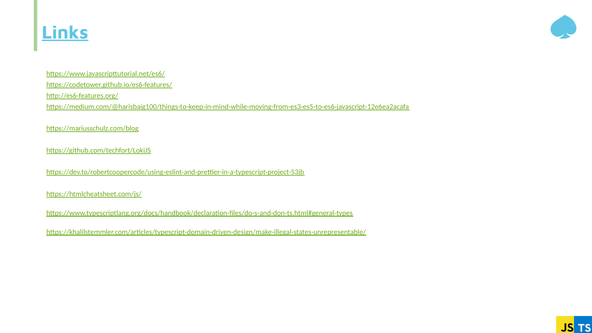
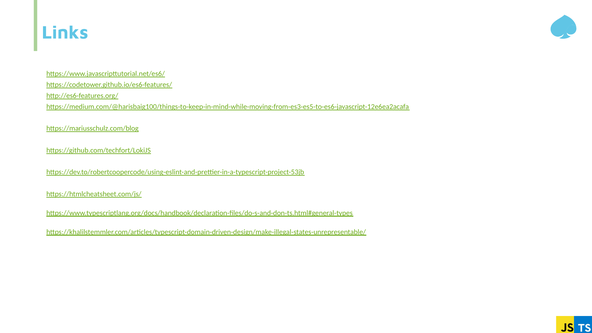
Links underline: present -> none (65, 32)
